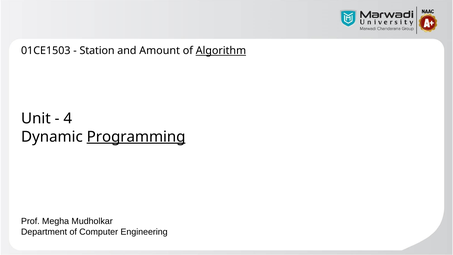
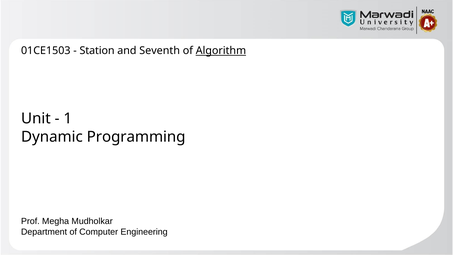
Amount: Amount -> Seventh (160, 51)
4: 4 -> 1 (68, 118)
Programming underline: present -> none (136, 137)
